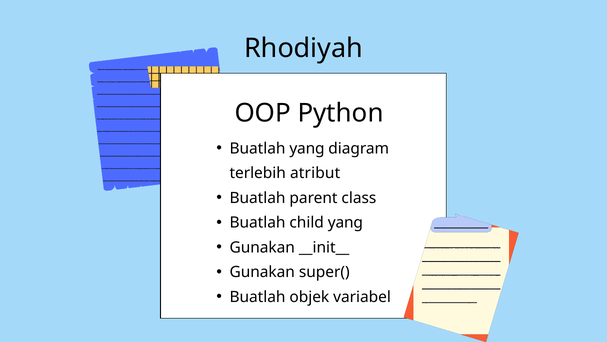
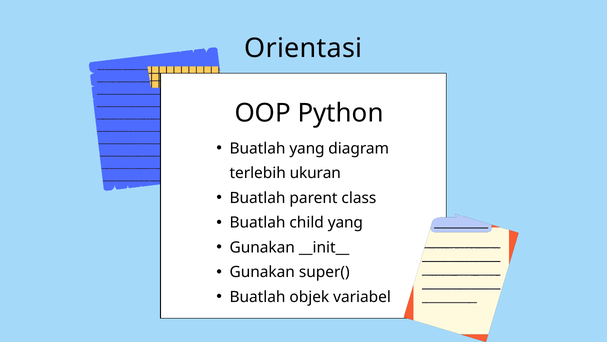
Rhodiyah: Rhodiyah -> Orientasi (303, 48)
atribut: atribut -> ukuran (315, 173)
